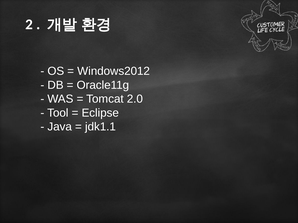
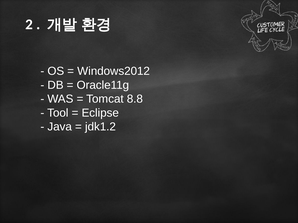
2.0: 2.0 -> 8.8 (135, 99)
jdk1.1: jdk1.1 -> jdk1.2 (101, 127)
